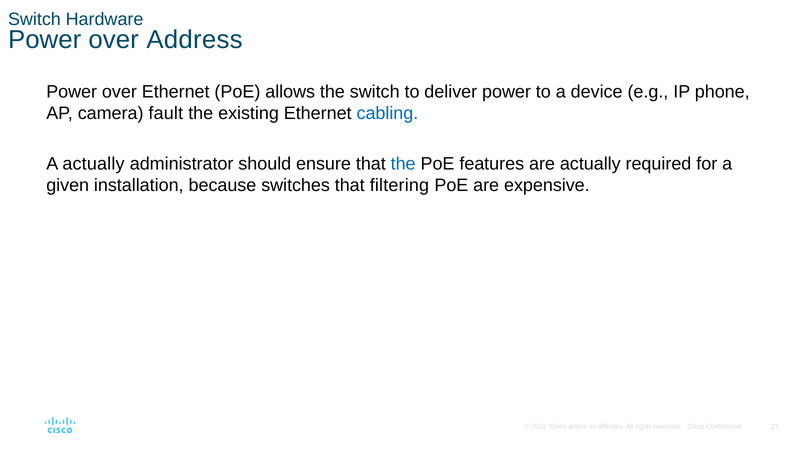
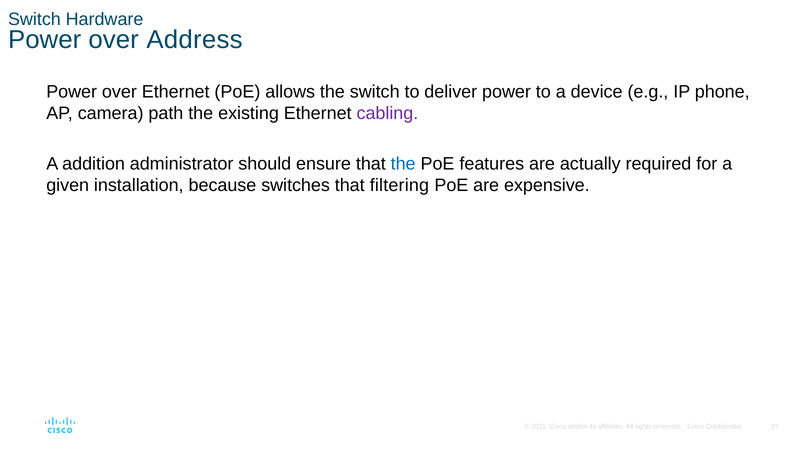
fault: fault -> path (166, 113)
cabling colour: blue -> purple (387, 113)
A actually: actually -> addition (94, 164)
